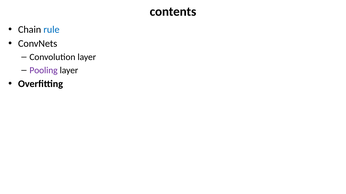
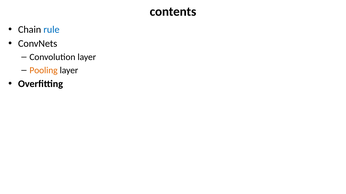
Pooling colour: purple -> orange (44, 70)
